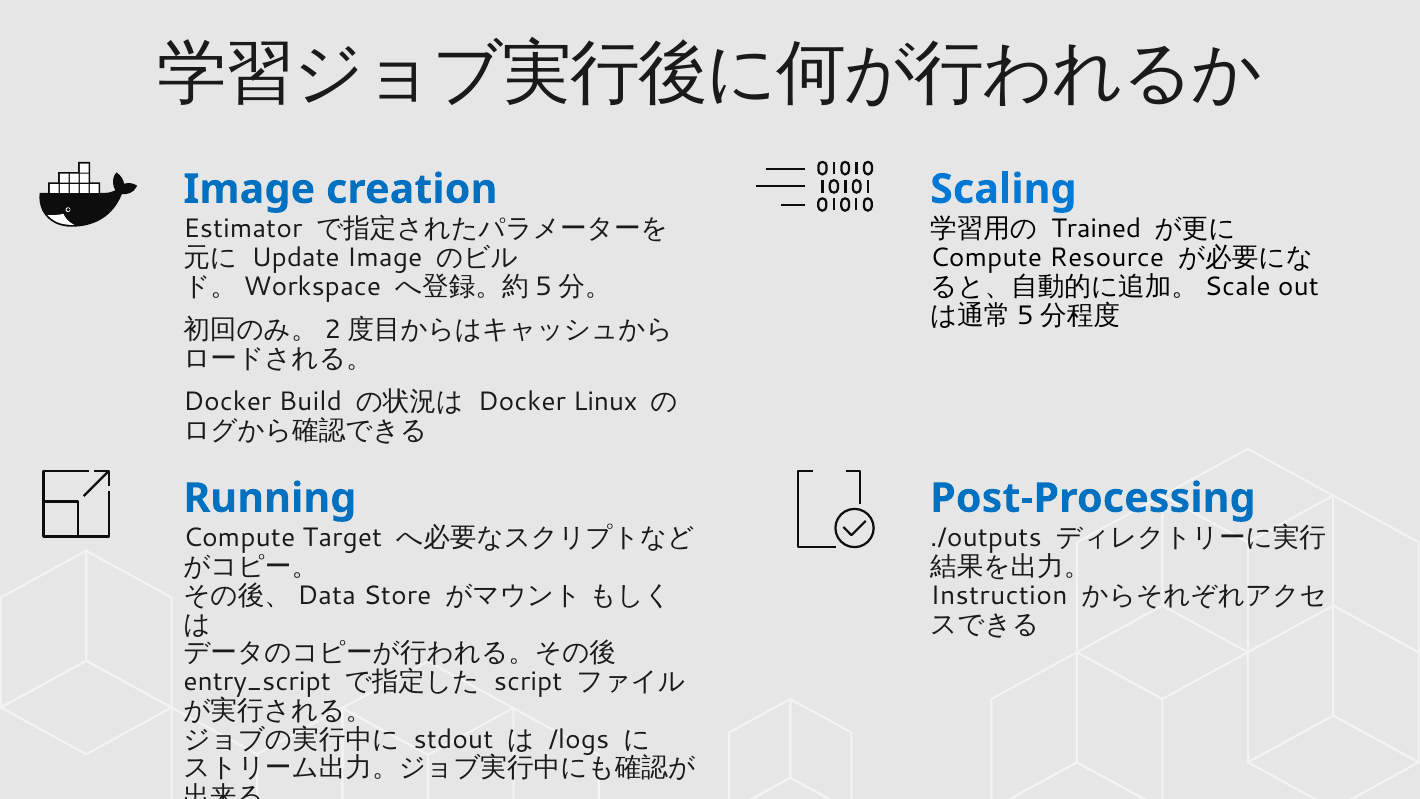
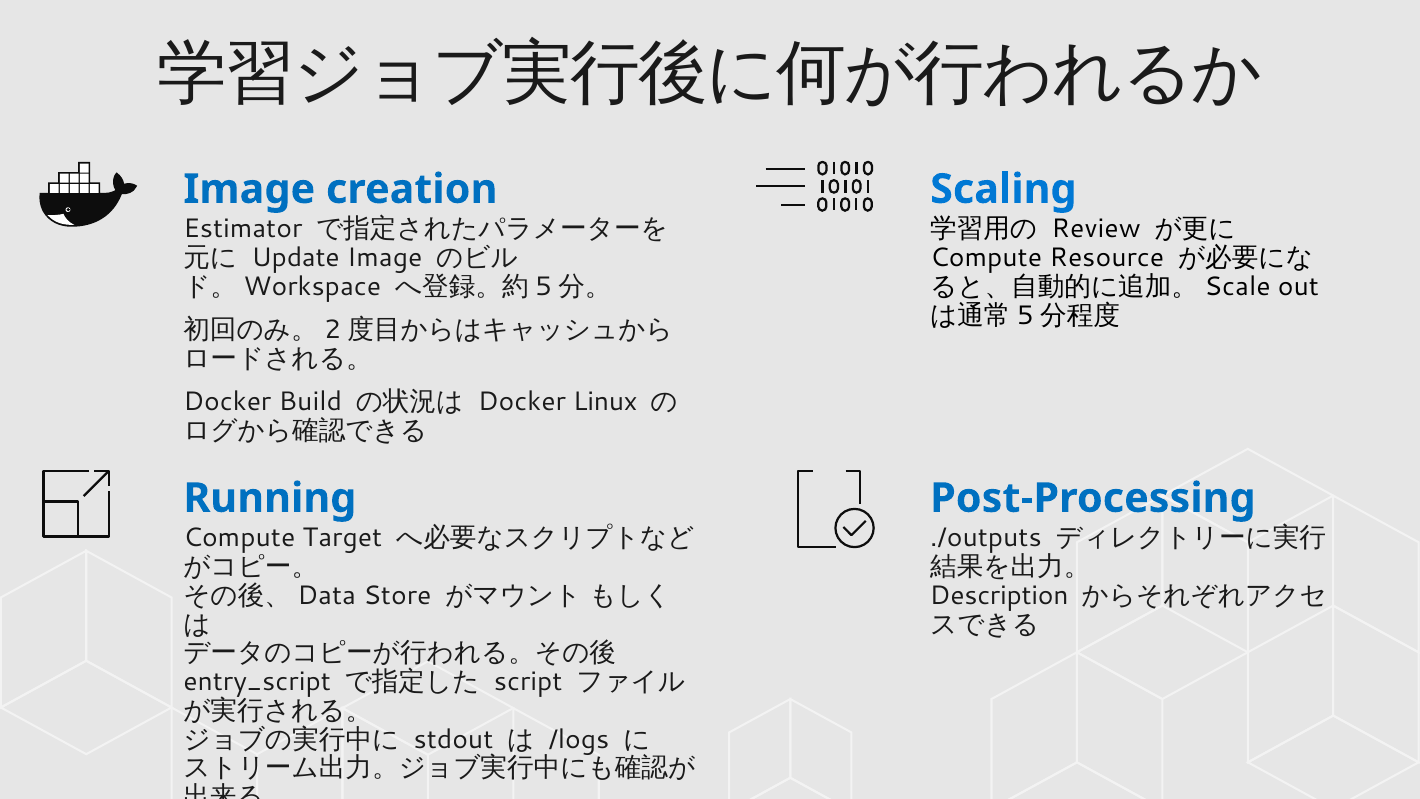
Trained: Trained -> Review (1096, 229)
Instruction: Instruction -> Description (999, 595)
